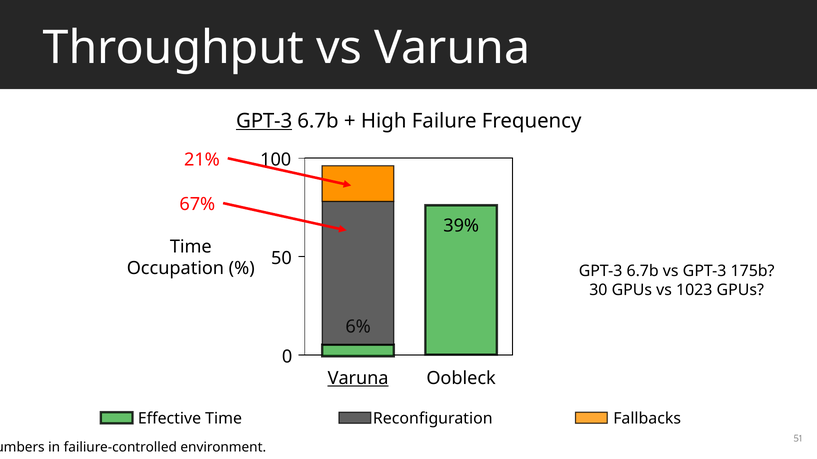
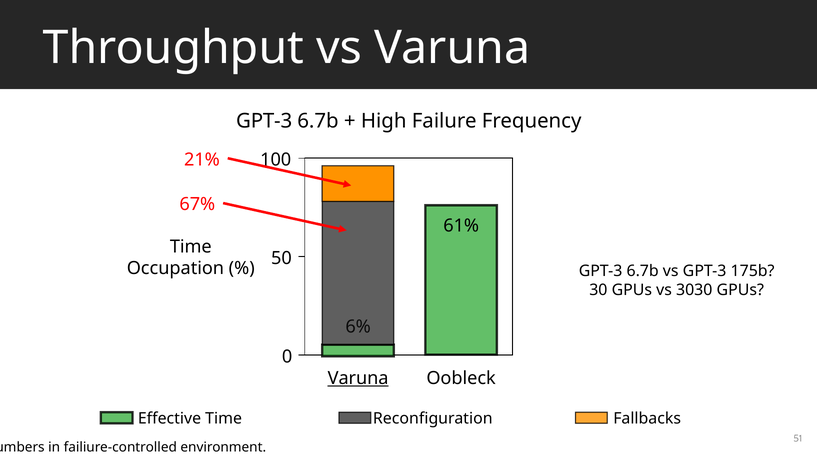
GPT-3 underline: present -> none (264, 121)
39%: 39% -> 61% (461, 226)
1023: 1023 -> 3030 (694, 291)
